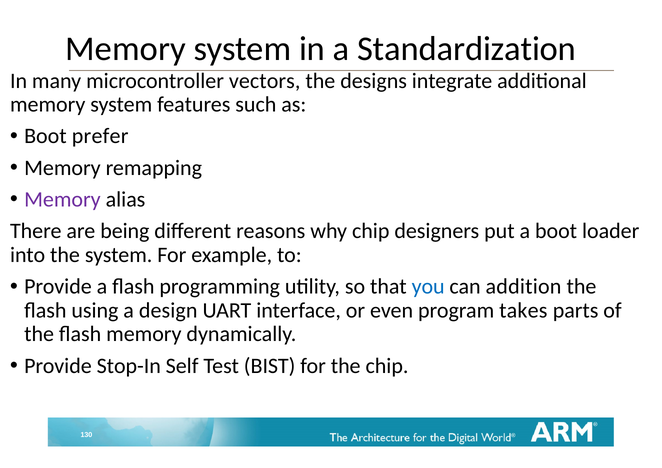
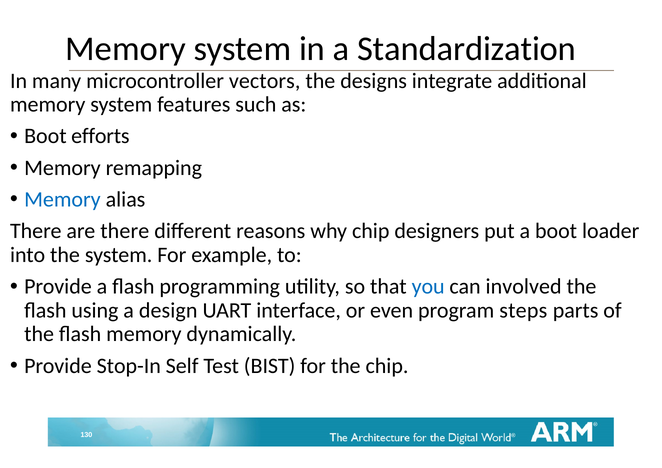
prefer: prefer -> efforts (100, 136)
Memory colour: purple -> blue (62, 199)
are being: being -> there (125, 231)
addition: addition -> involved (524, 287)
takes: takes -> steps (523, 310)
